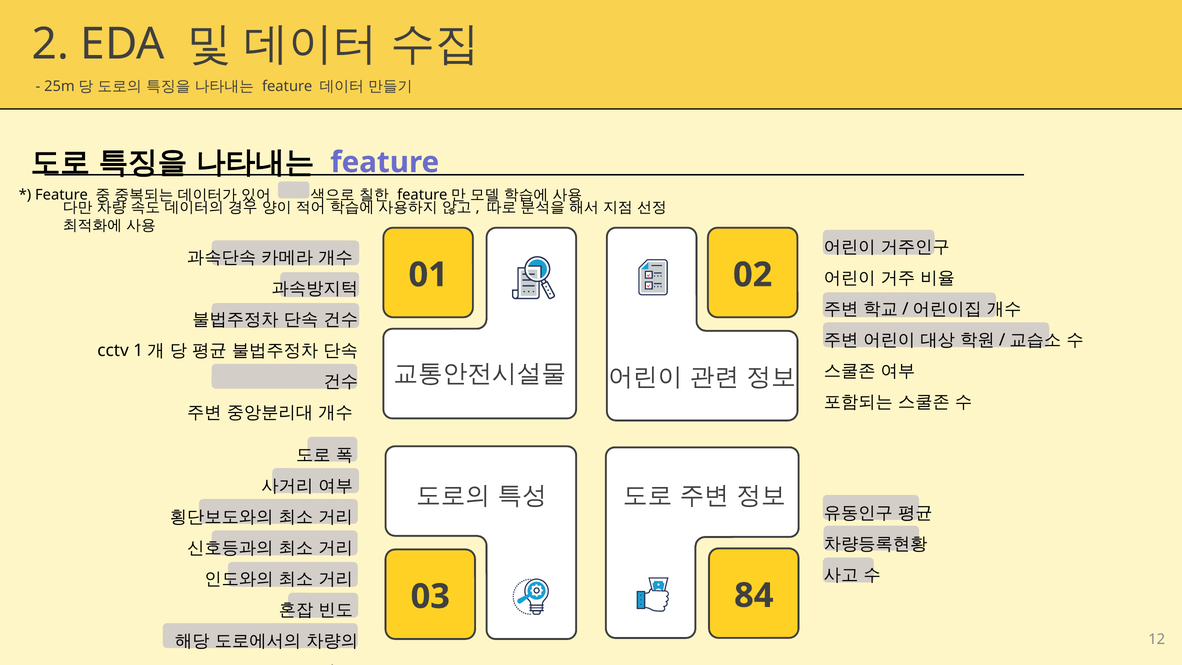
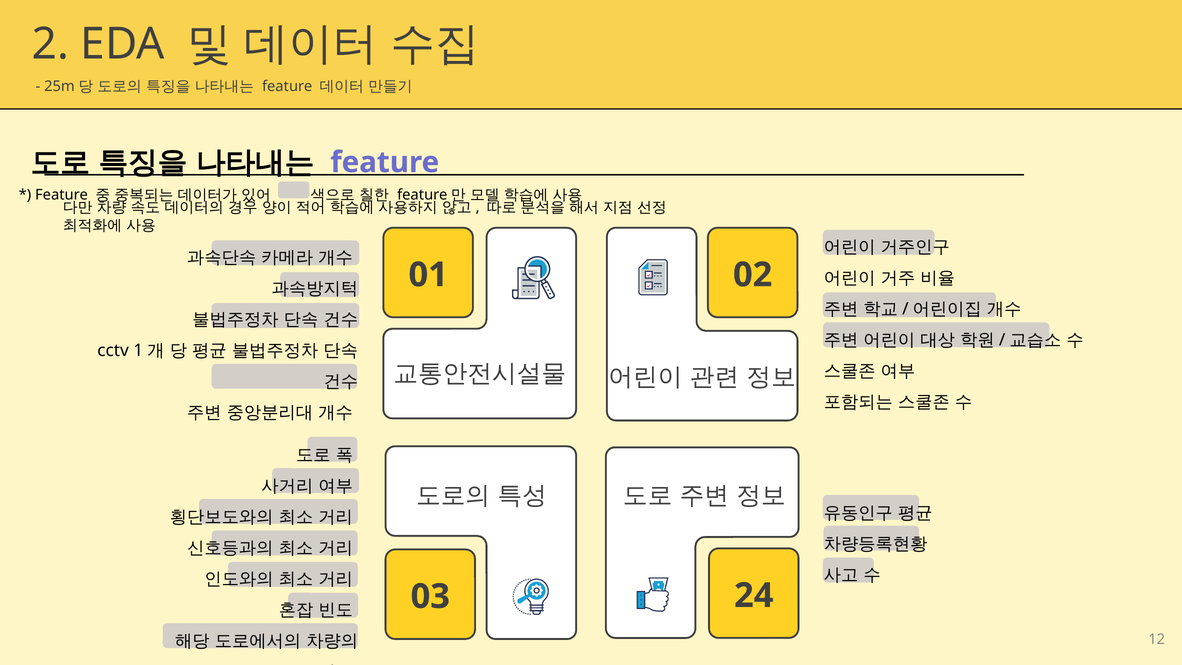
84: 84 -> 24 (754, 595)
